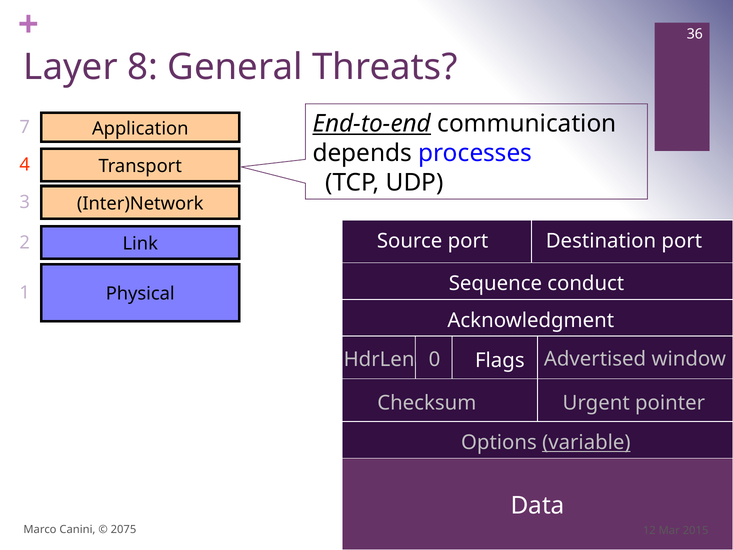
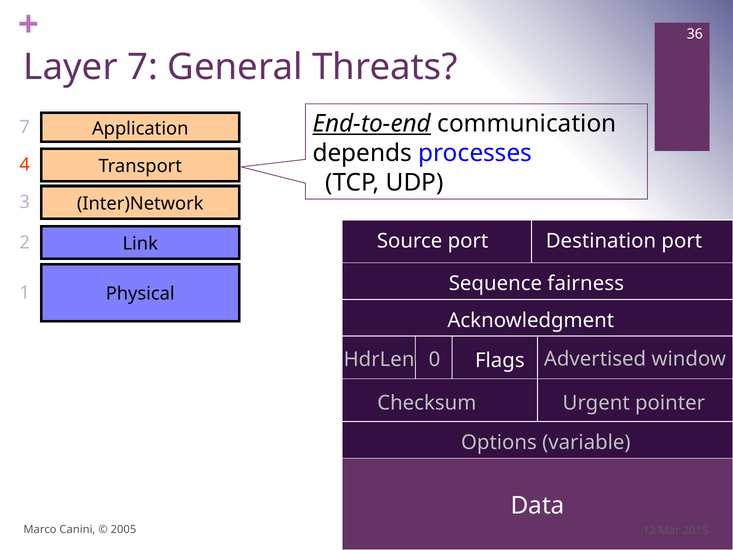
Layer 8: 8 -> 7 (143, 67)
conduct: conduct -> fairness (586, 284)
variable underline: present -> none (586, 442)
2075: 2075 -> 2005 (123, 529)
